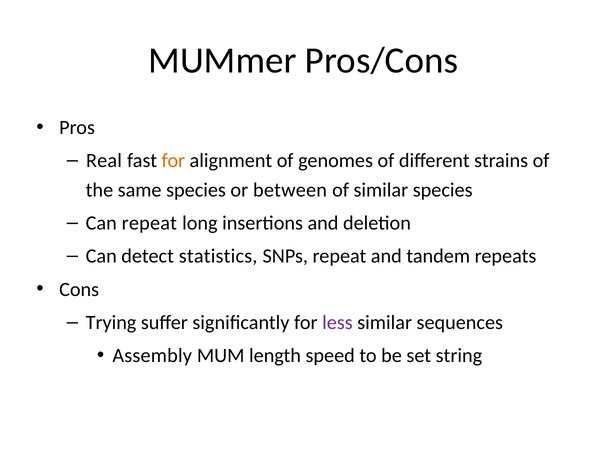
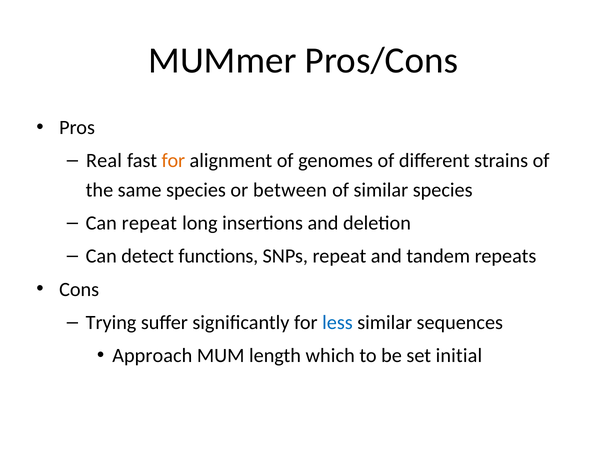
statistics: statistics -> functions (218, 256)
less colour: purple -> blue (337, 323)
Assembly: Assembly -> Approach (152, 356)
speed: speed -> which (330, 356)
string: string -> initial (459, 356)
